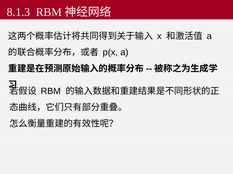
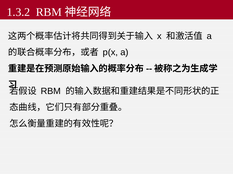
8.1.3: 8.1.3 -> 1.3.2 (18, 12)
